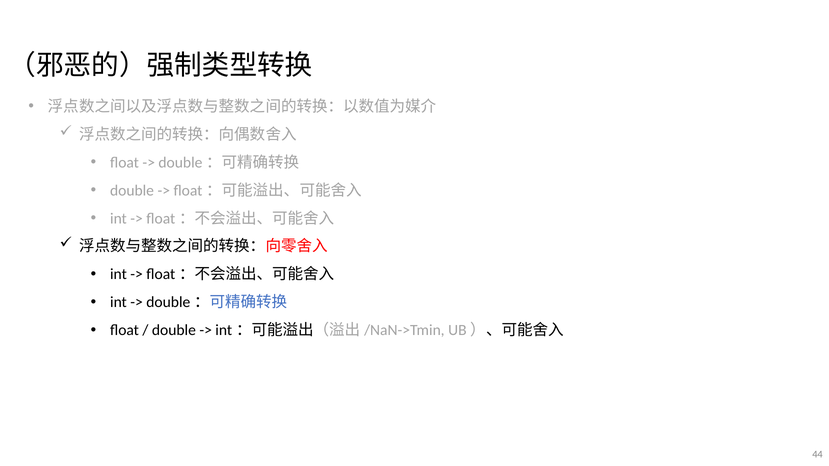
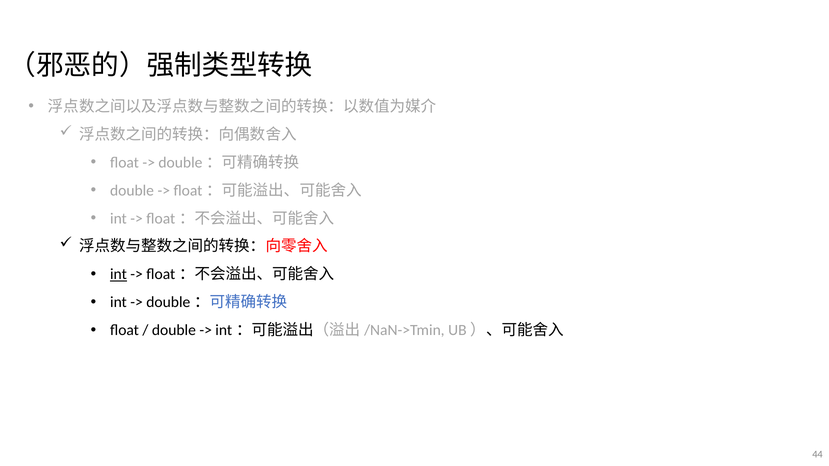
int underline: none -> present (118, 275)
